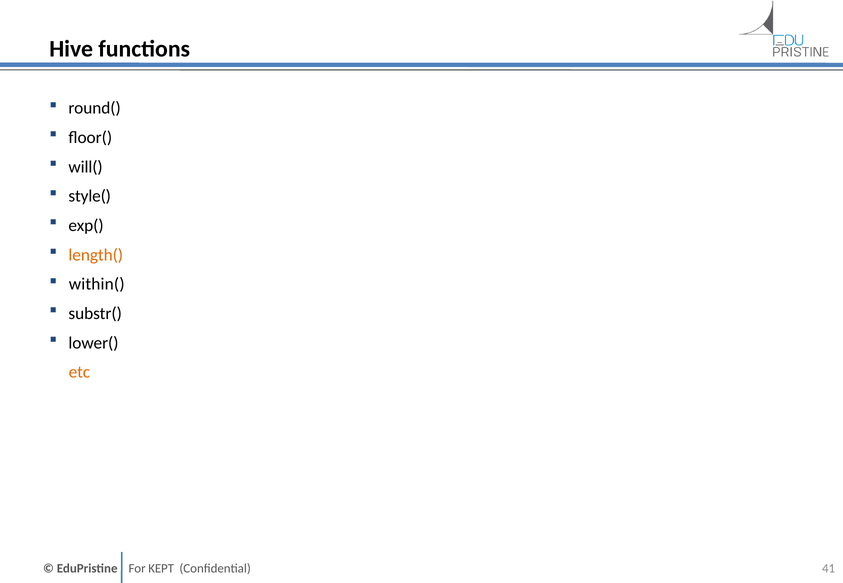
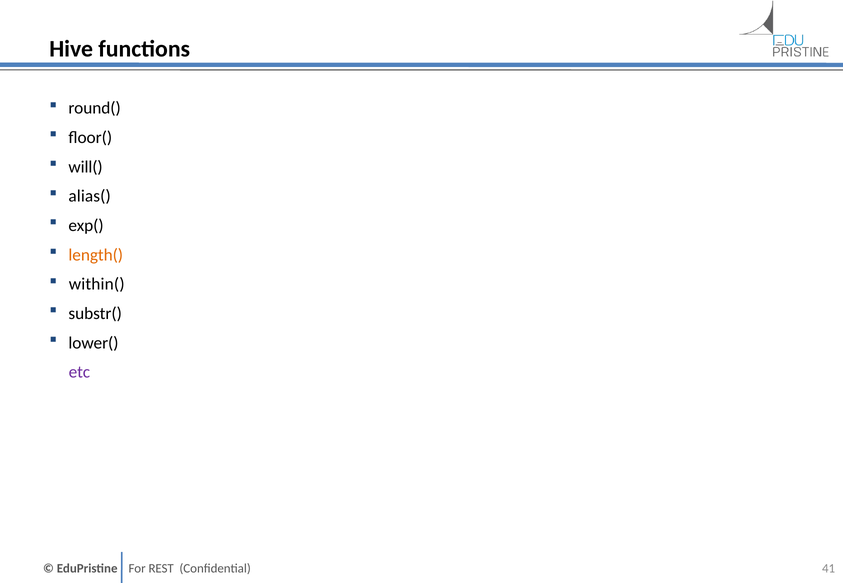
style(: style( -> alias( (90, 196)
etc colour: orange -> purple (79, 373)
KEPT: KEPT -> REST (161, 569)
